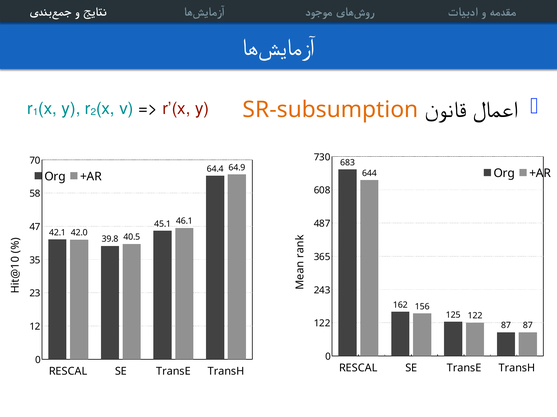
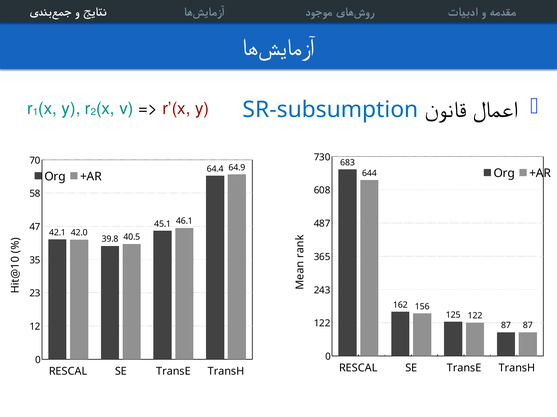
SR-subsumption colour: orange -> blue (331, 110)
